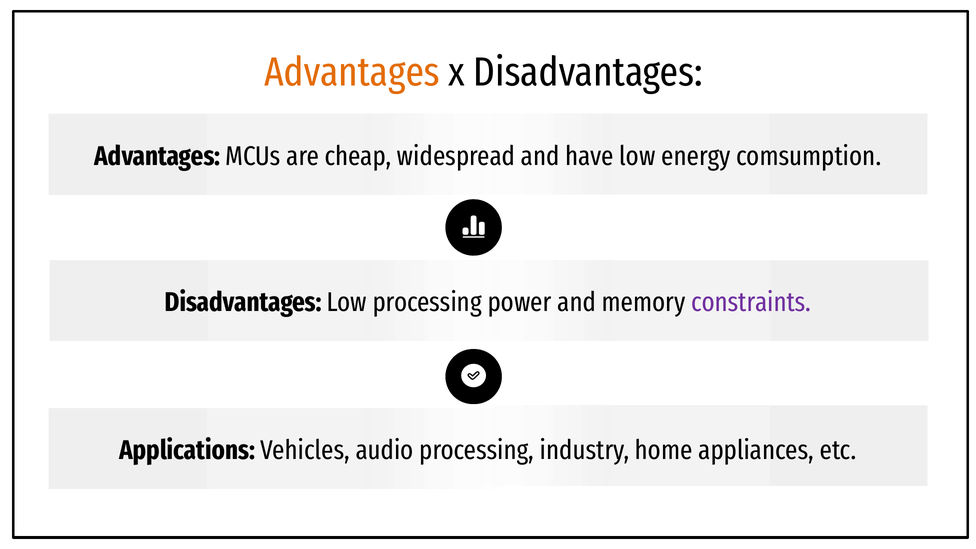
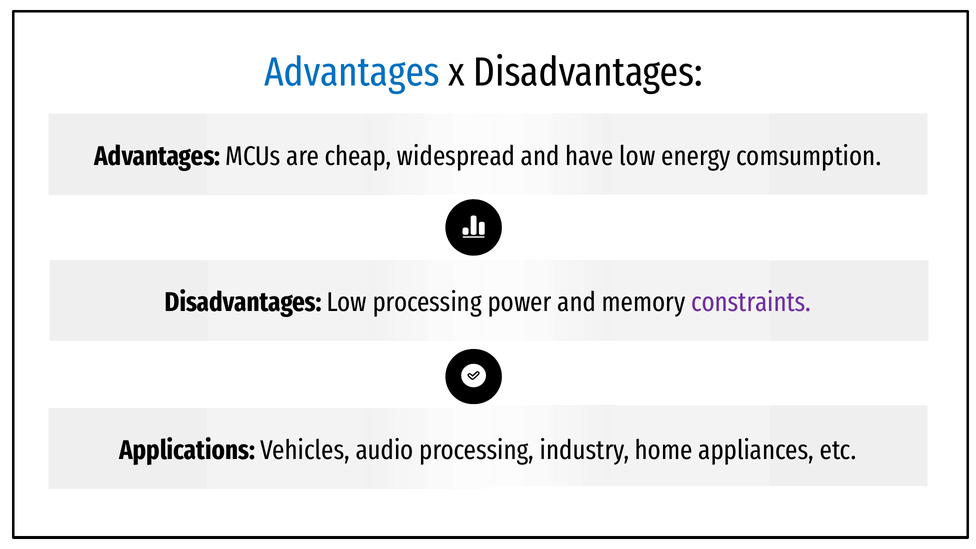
Advantages colour: orange -> blue (352, 72)
